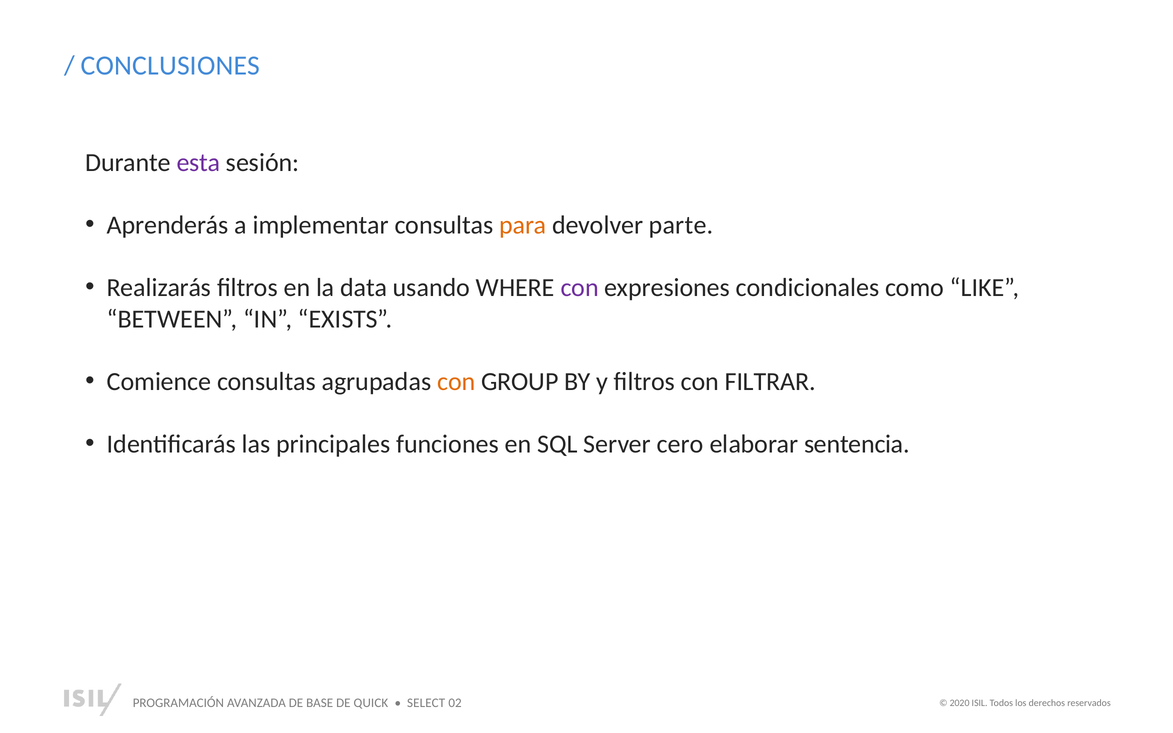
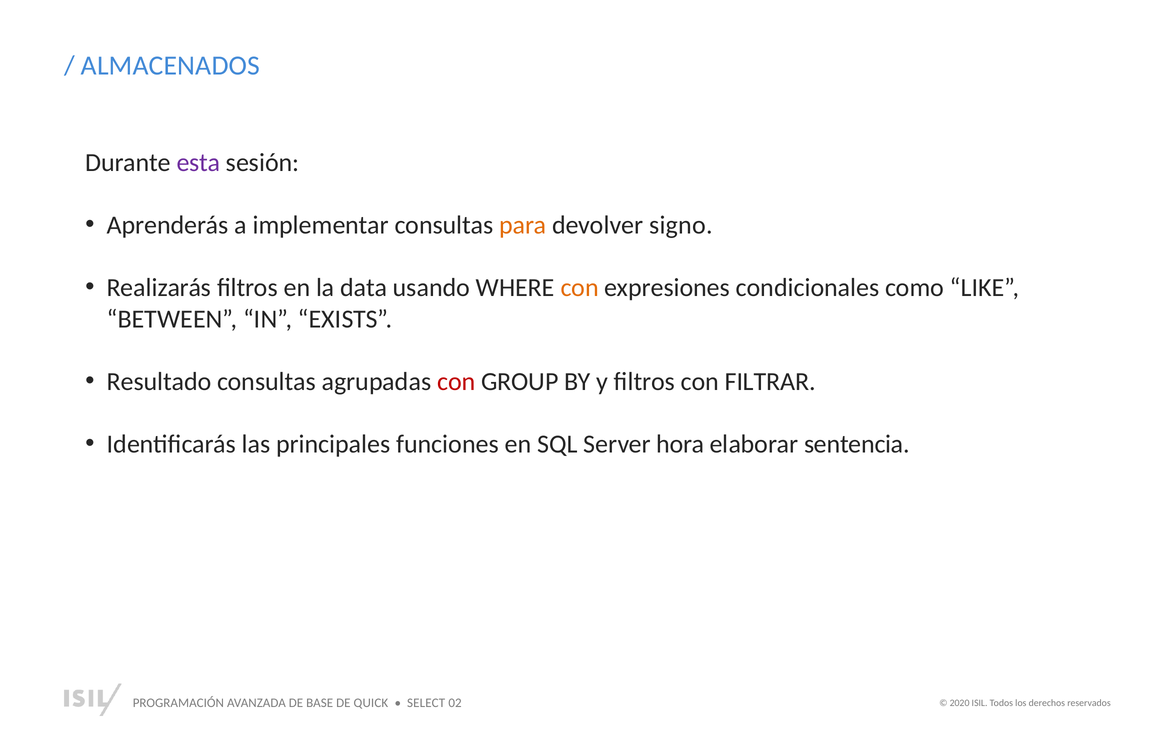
CONCLUSIONES: CONCLUSIONES -> ALMACENADOS (170, 66)
parte: parte -> signo (681, 225)
con colour: purple -> orange (580, 288)
Comience: Comience -> Resultado (159, 382)
con colour: orange -> red (456, 382)
cero: cero -> hora (680, 444)
